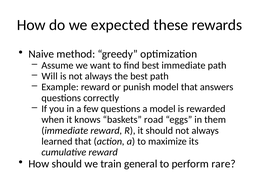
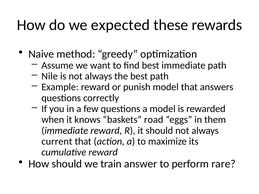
Will: Will -> Nile (50, 76)
learned: learned -> current (57, 142)
general: general -> answer (141, 164)
